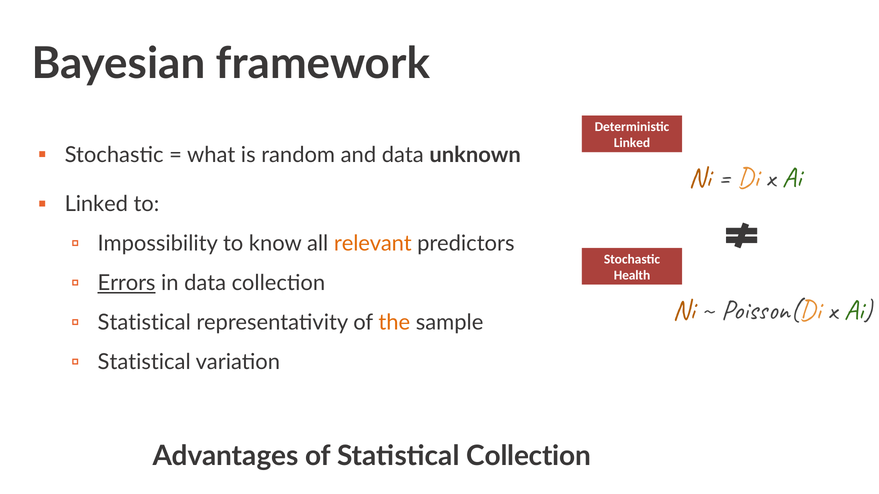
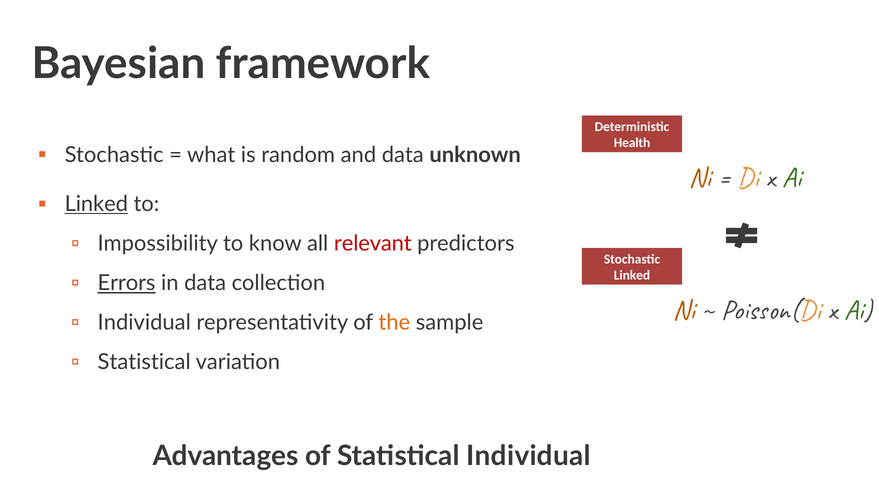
Linked: Linked -> Health (632, 143)
Linked underline: none -> present (96, 204)
relevant colour: orange -> red (373, 244)
Health: Health -> Linked (632, 275)
Statistical: Statistical -> Individual (144, 323)
Statistical Collection: Collection -> Individual (529, 457)
